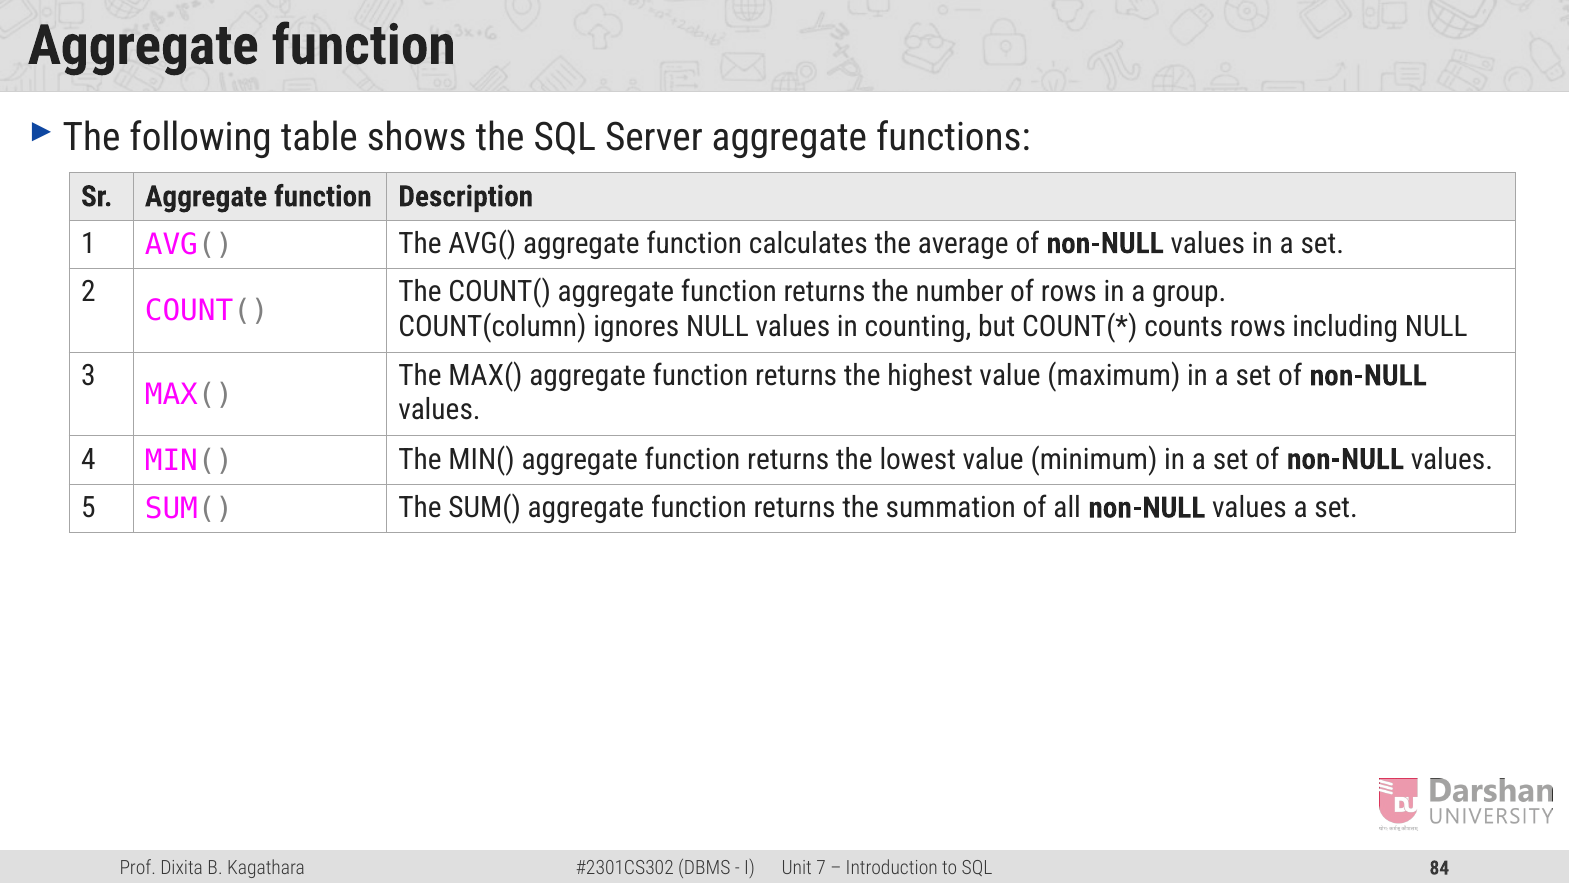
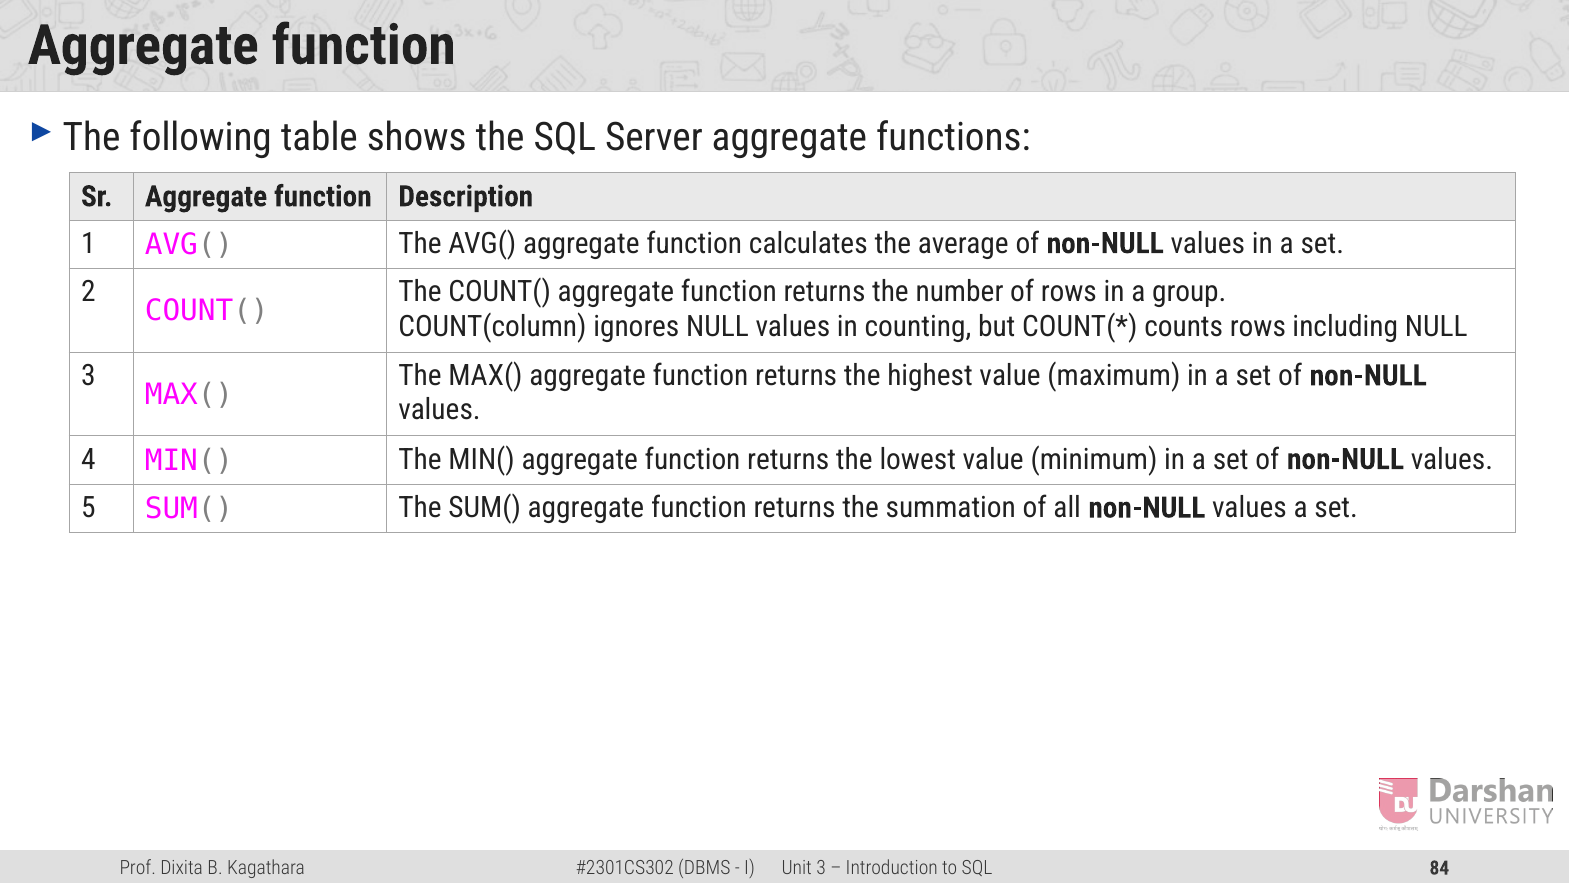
7: 7 -> 3 (821, 868)
